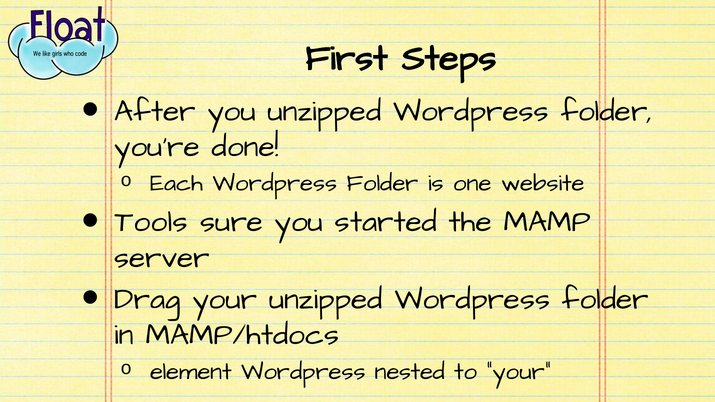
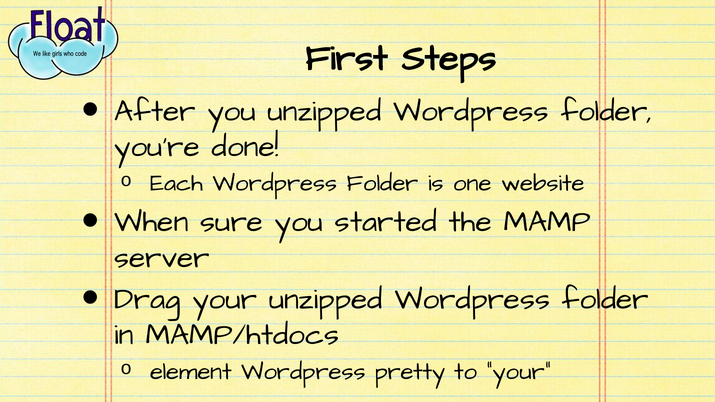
Tools: Tools -> When (151, 222)
nested: nested -> pretty (410, 371)
